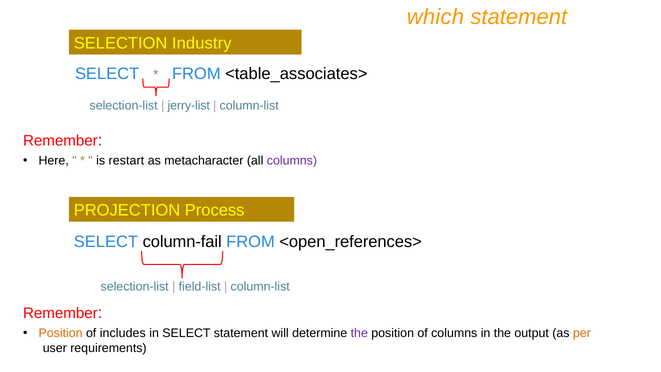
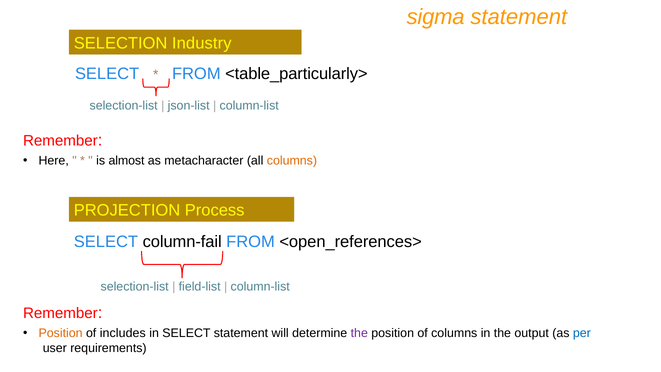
which: which -> sigma (436, 17)
<table_associates>: <table_associates> -> <table_particularly> (296, 74)
jerry-list: jerry-list -> json-list (189, 106)
restart: restart -> almost (126, 161)
columns colour: purple -> orange (292, 161)
per colour: orange -> blue (582, 333)
